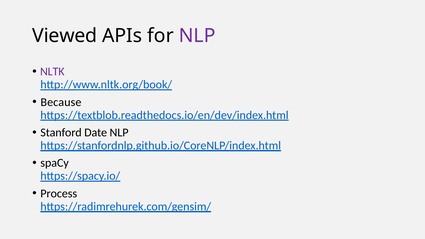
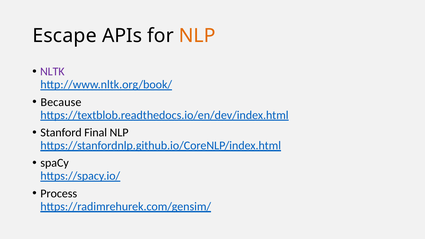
Viewed: Viewed -> Escape (65, 36)
NLP colour: purple -> orange (197, 36)
Date: Date -> Final (96, 133)
